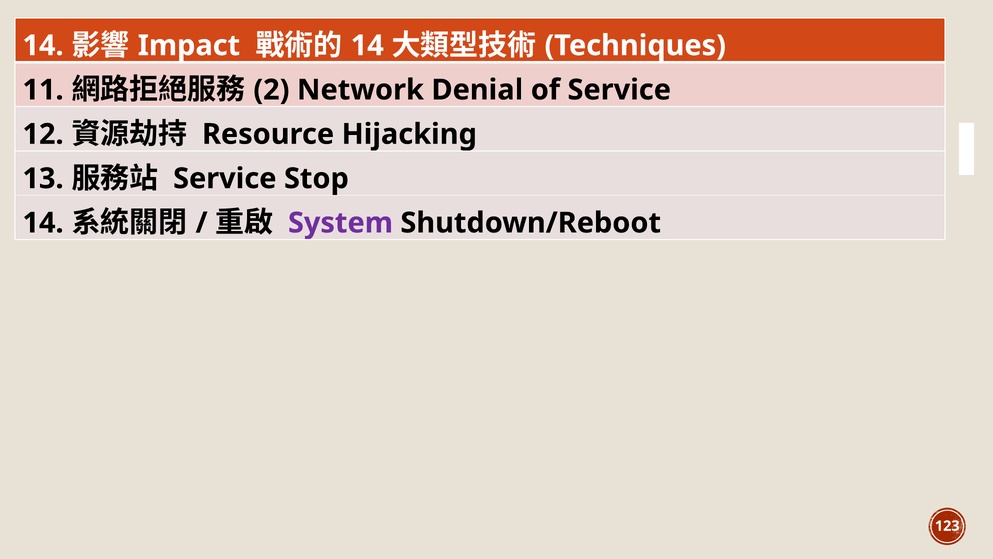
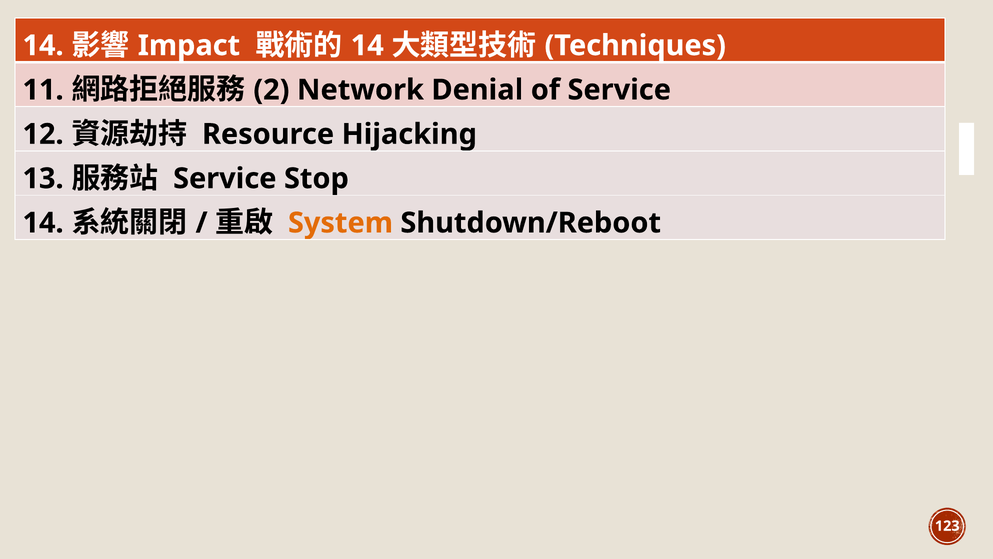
System colour: purple -> orange (340, 223)
